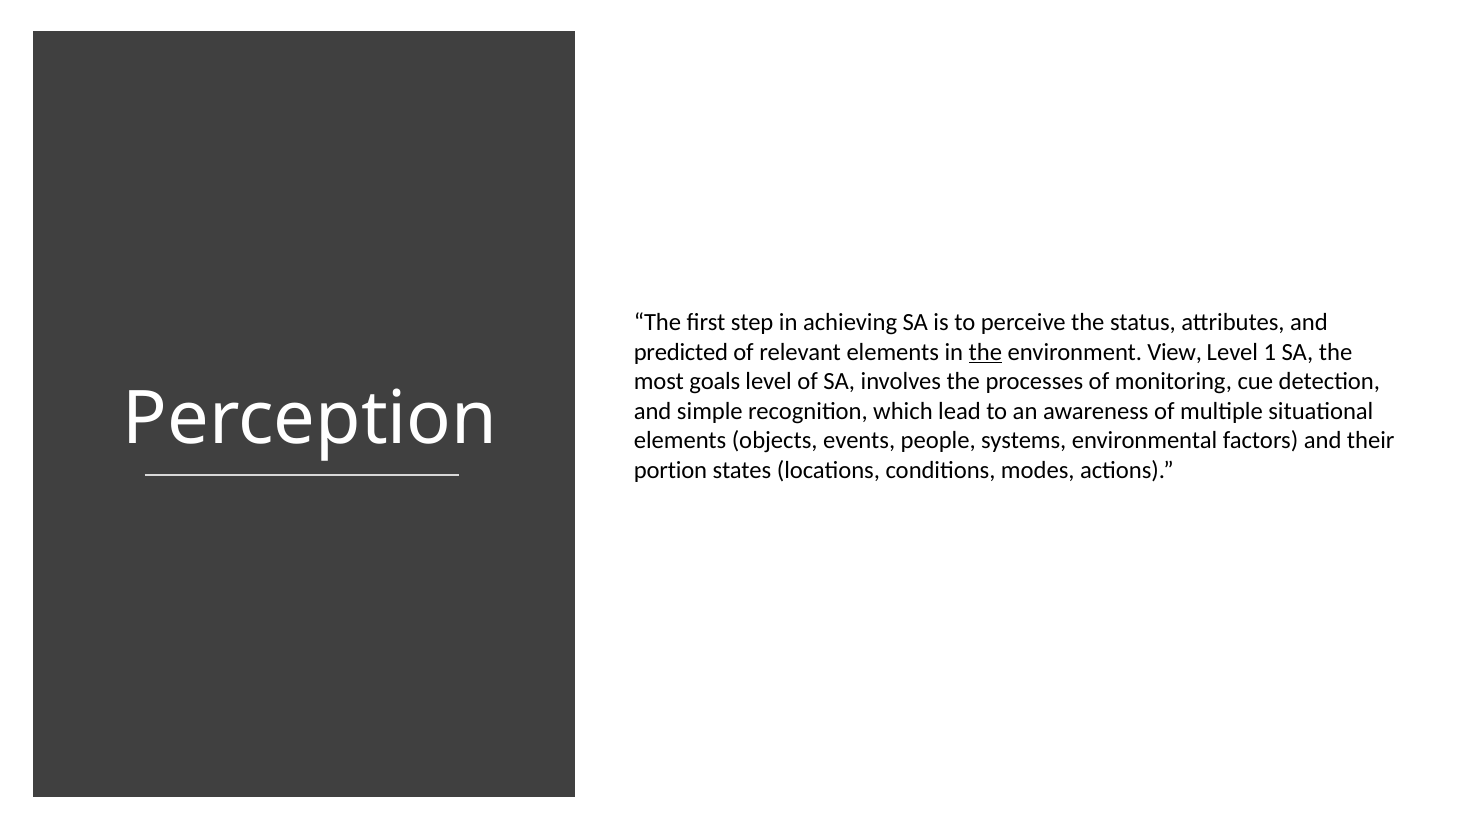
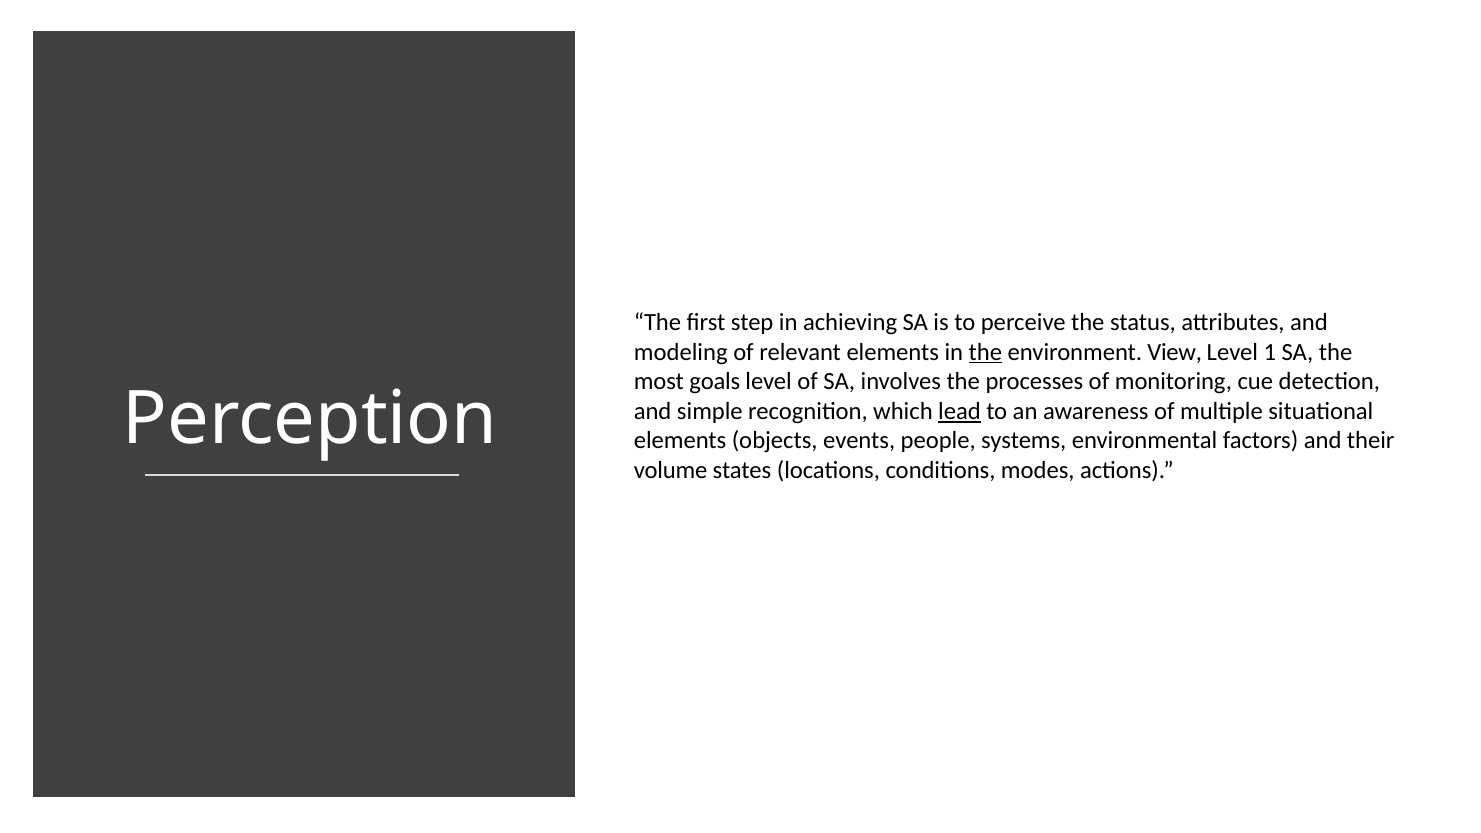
predicted: predicted -> modeling (681, 352)
lead underline: none -> present (960, 411)
portion: portion -> volume (671, 470)
